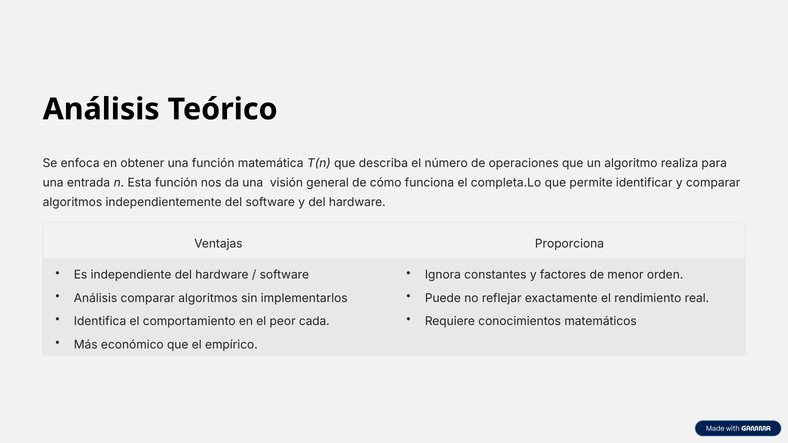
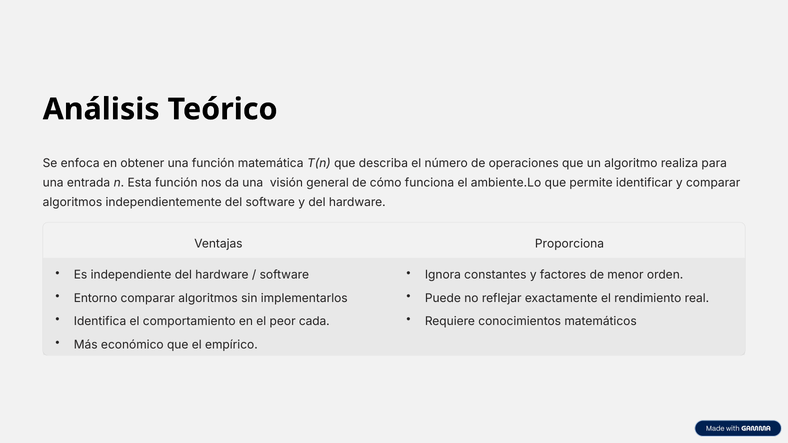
completa.Lo: completa.Lo -> ambiente.Lo (506, 183)
Análisis: Análisis -> Entorno (96, 298)
